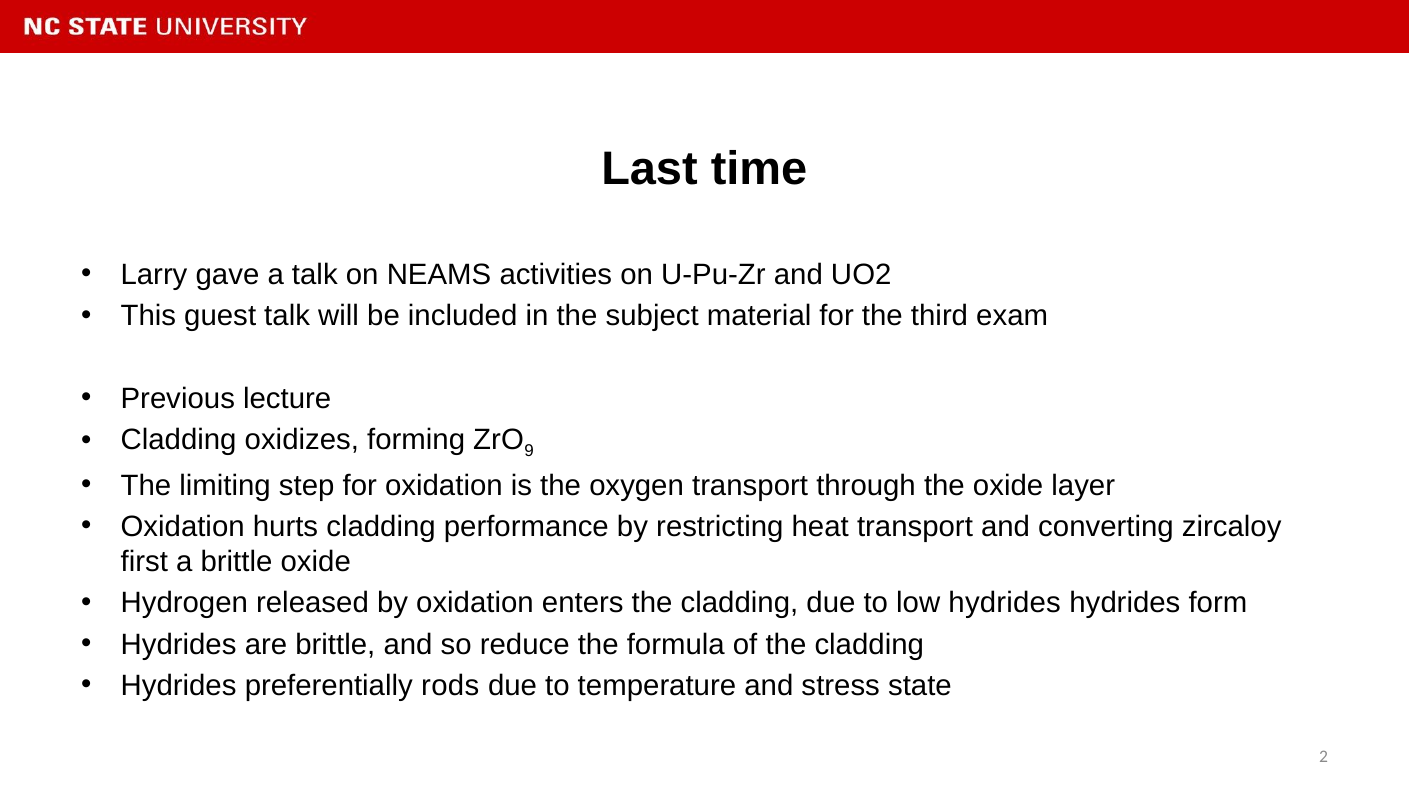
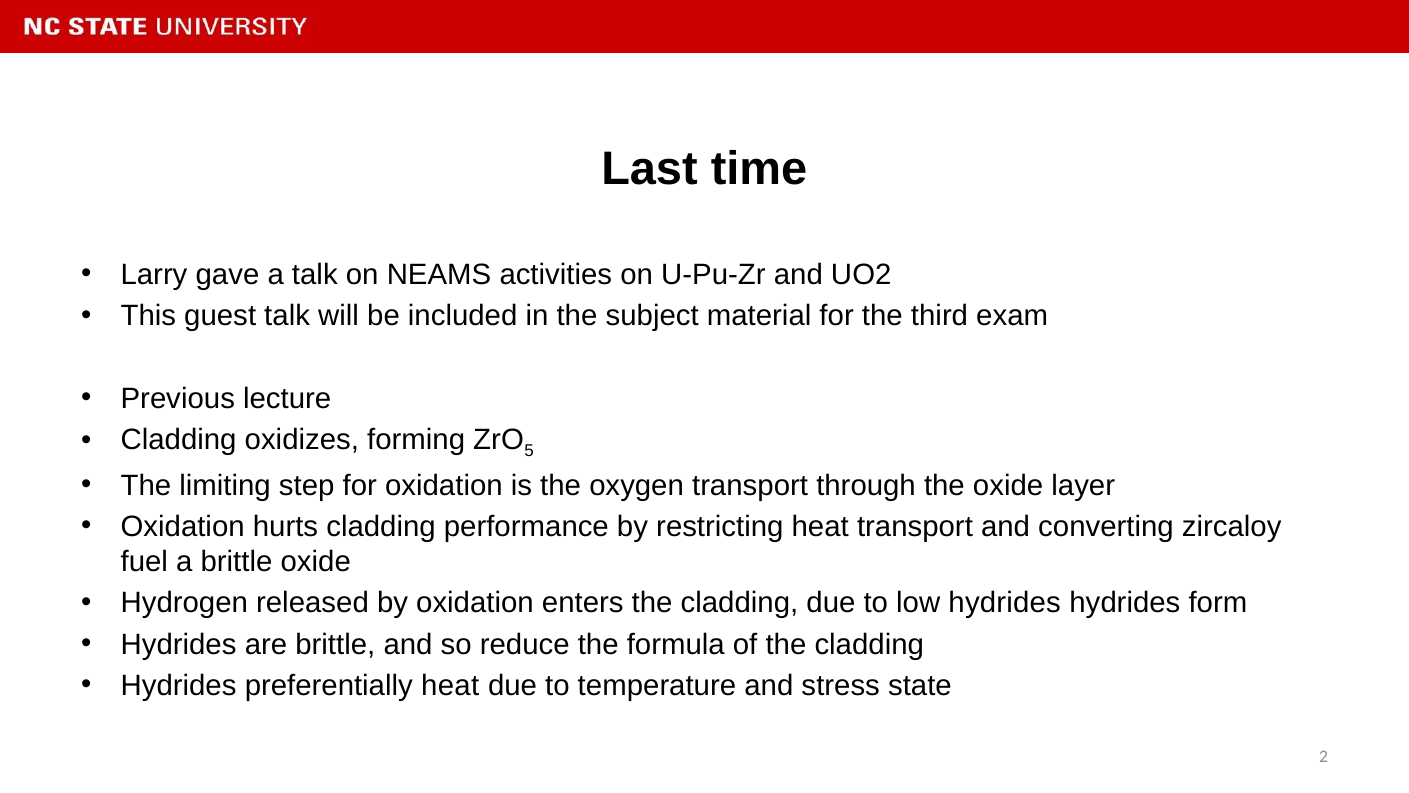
9: 9 -> 5 (529, 451)
first: first -> fuel (144, 562)
preferentially rods: rods -> heat (450, 685)
